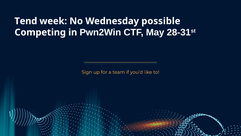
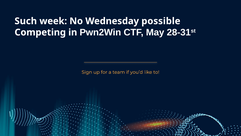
Tend: Tend -> Such (26, 21)
